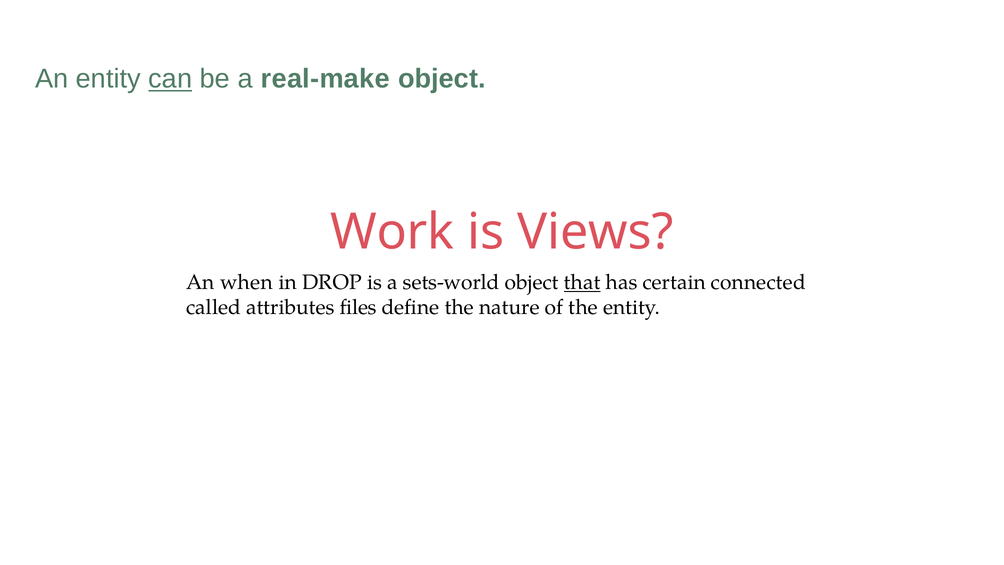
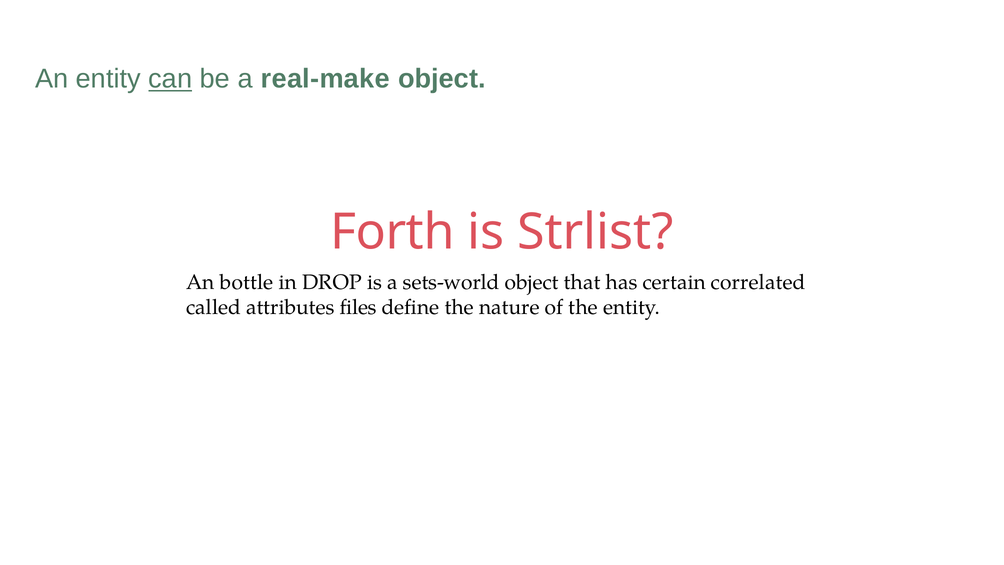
Work: Work -> Forth (392, 232)
Views: Views -> Strlist (595, 232)
when: when -> bottle (247, 282)
that underline: present -> none (582, 282)
connected: connected -> correlated (758, 282)
